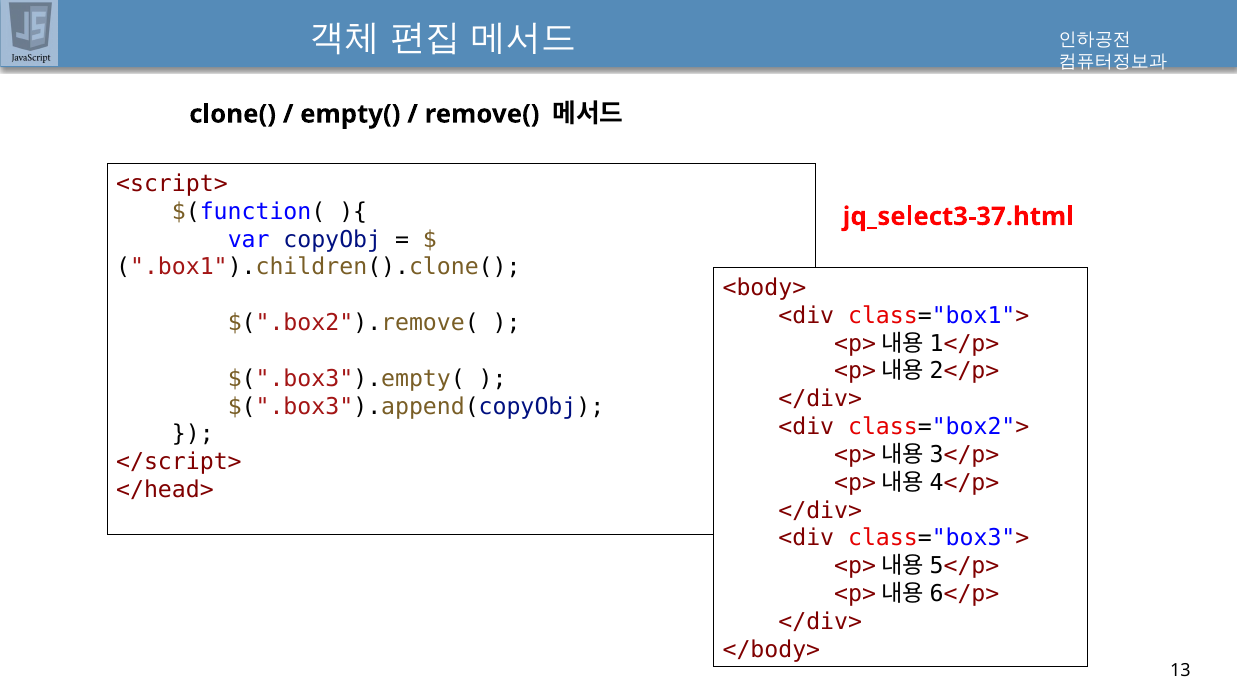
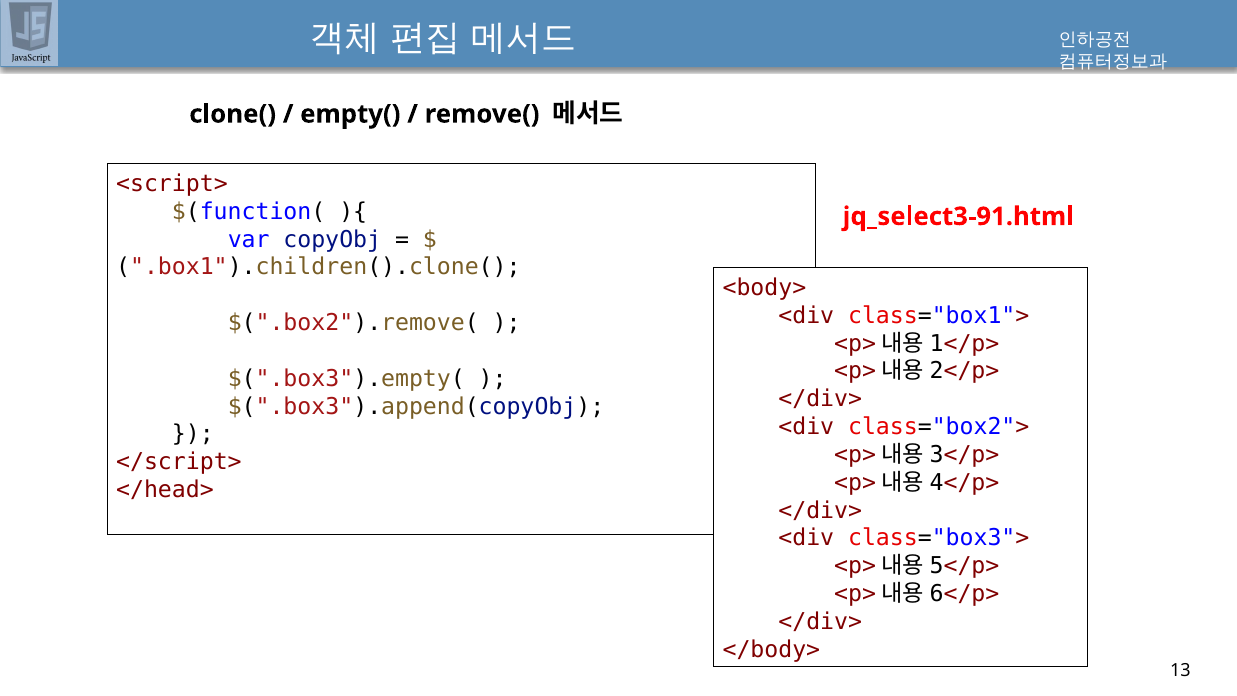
jq_select3-37.html: jq_select3-37.html -> jq_select3-91.html (958, 216)
